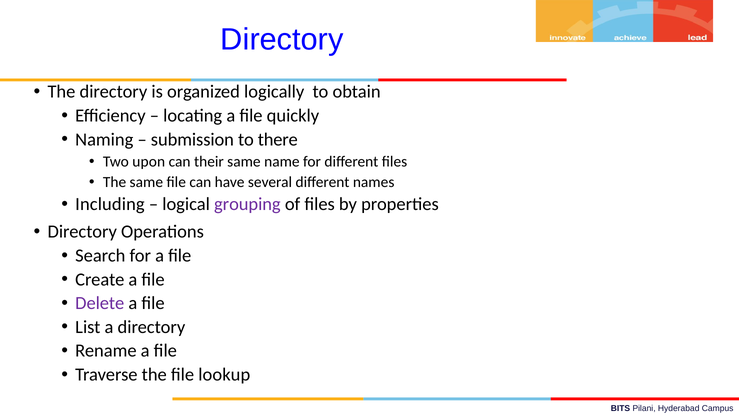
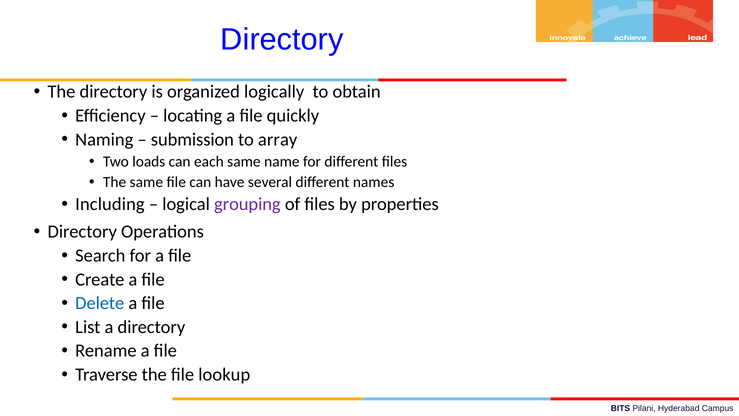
there: there -> array (278, 139)
upon: upon -> loads (149, 161)
their: their -> each (209, 161)
Delete colour: purple -> blue (100, 303)
